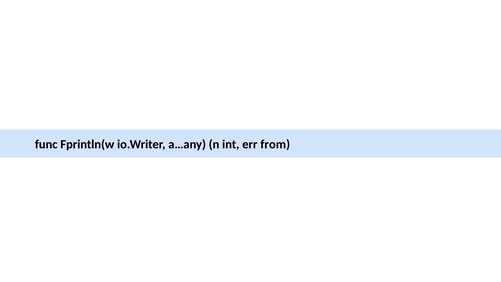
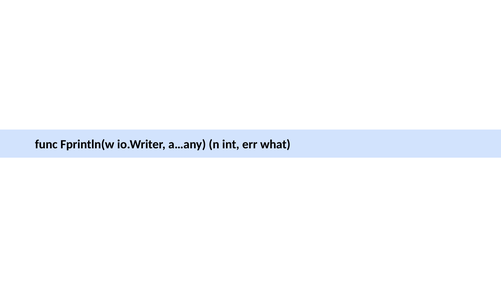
from: from -> what (275, 144)
